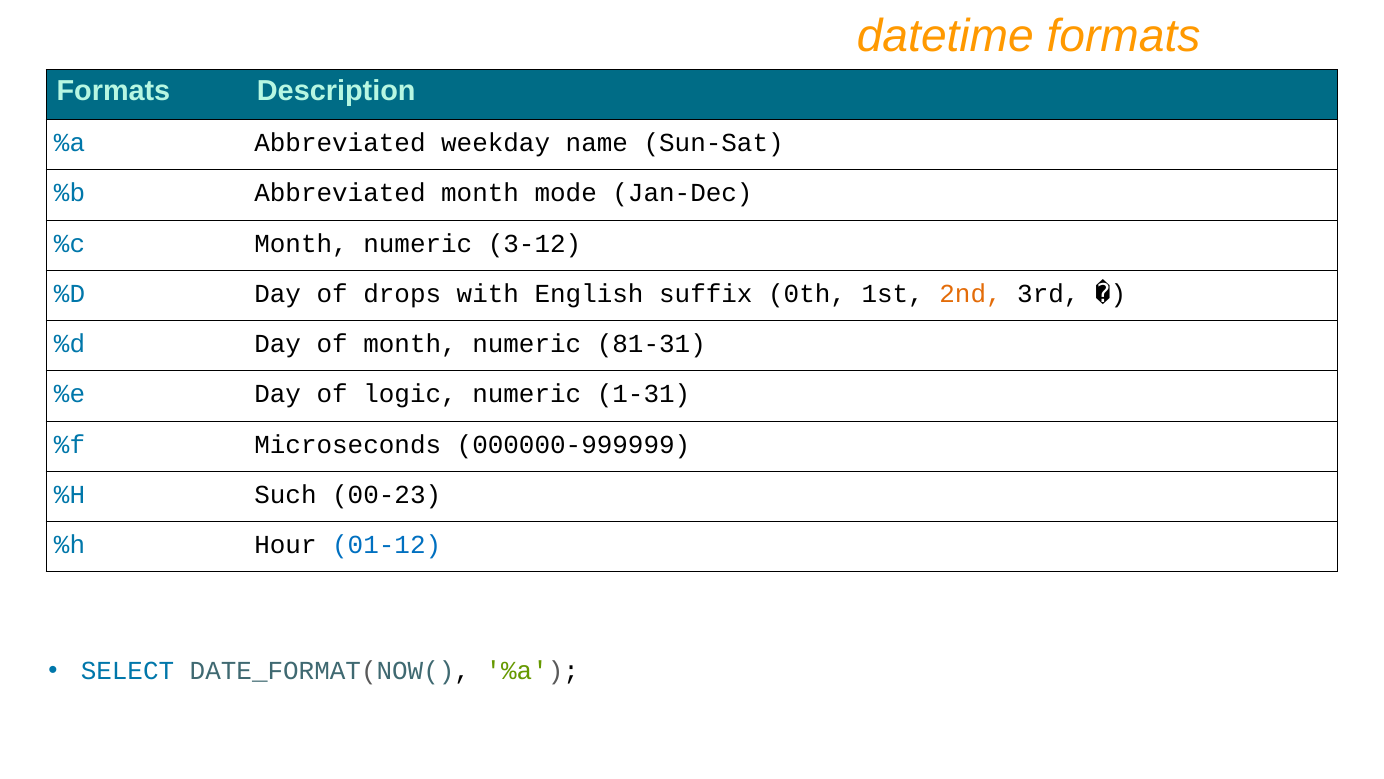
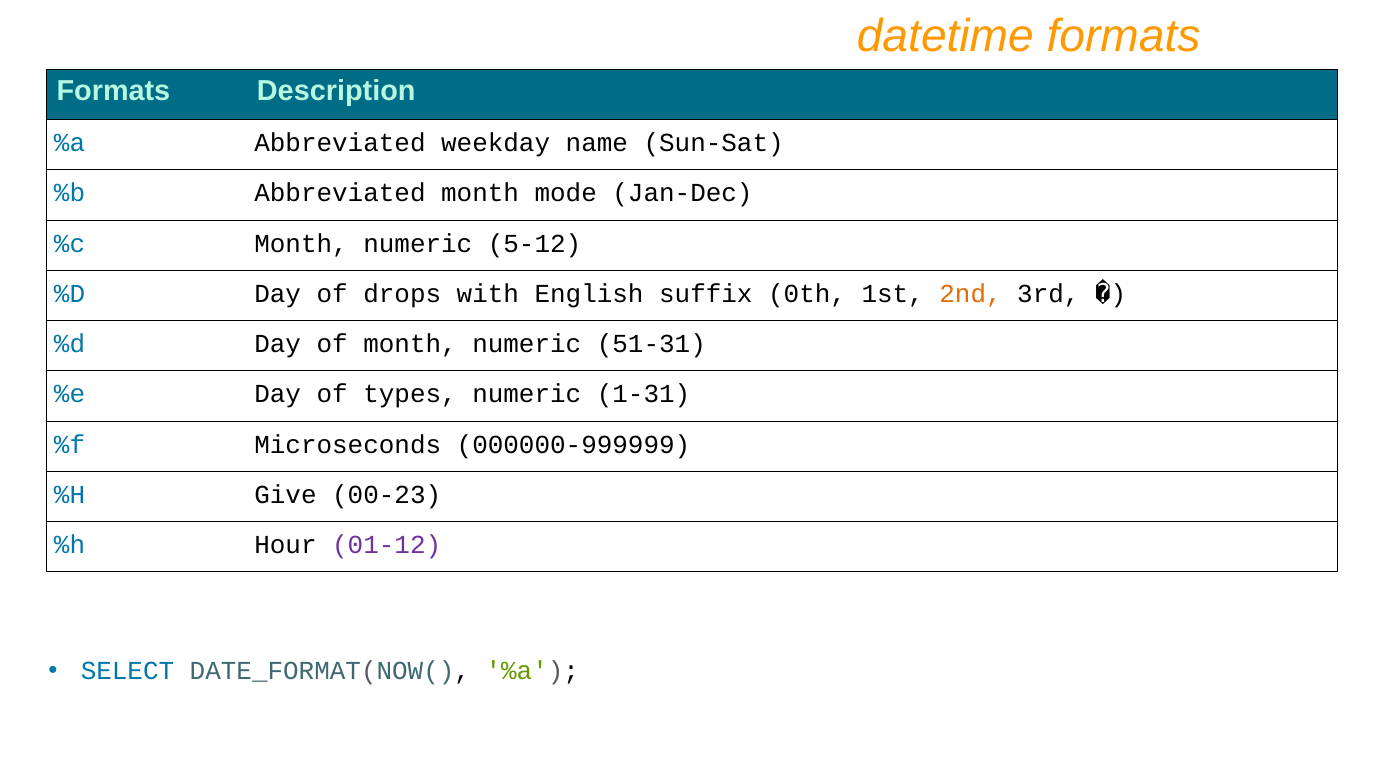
3-12: 3-12 -> 5-12 (535, 243)
81-31: 81-31 -> 51-31 (651, 344)
logic: logic -> types (410, 394)
Such: Such -> Give (285, 494)
01-12 colour: blue -> purple (387, 545)
